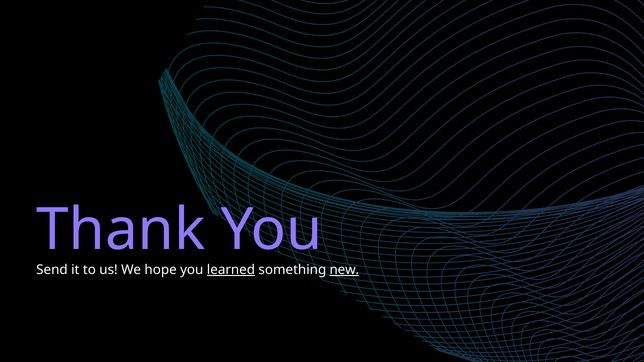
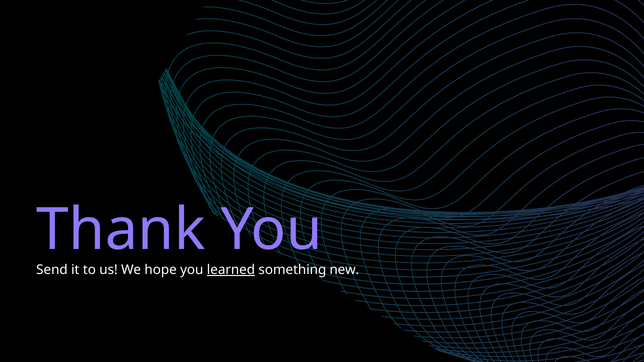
new underline: present -> none (344, 270)
